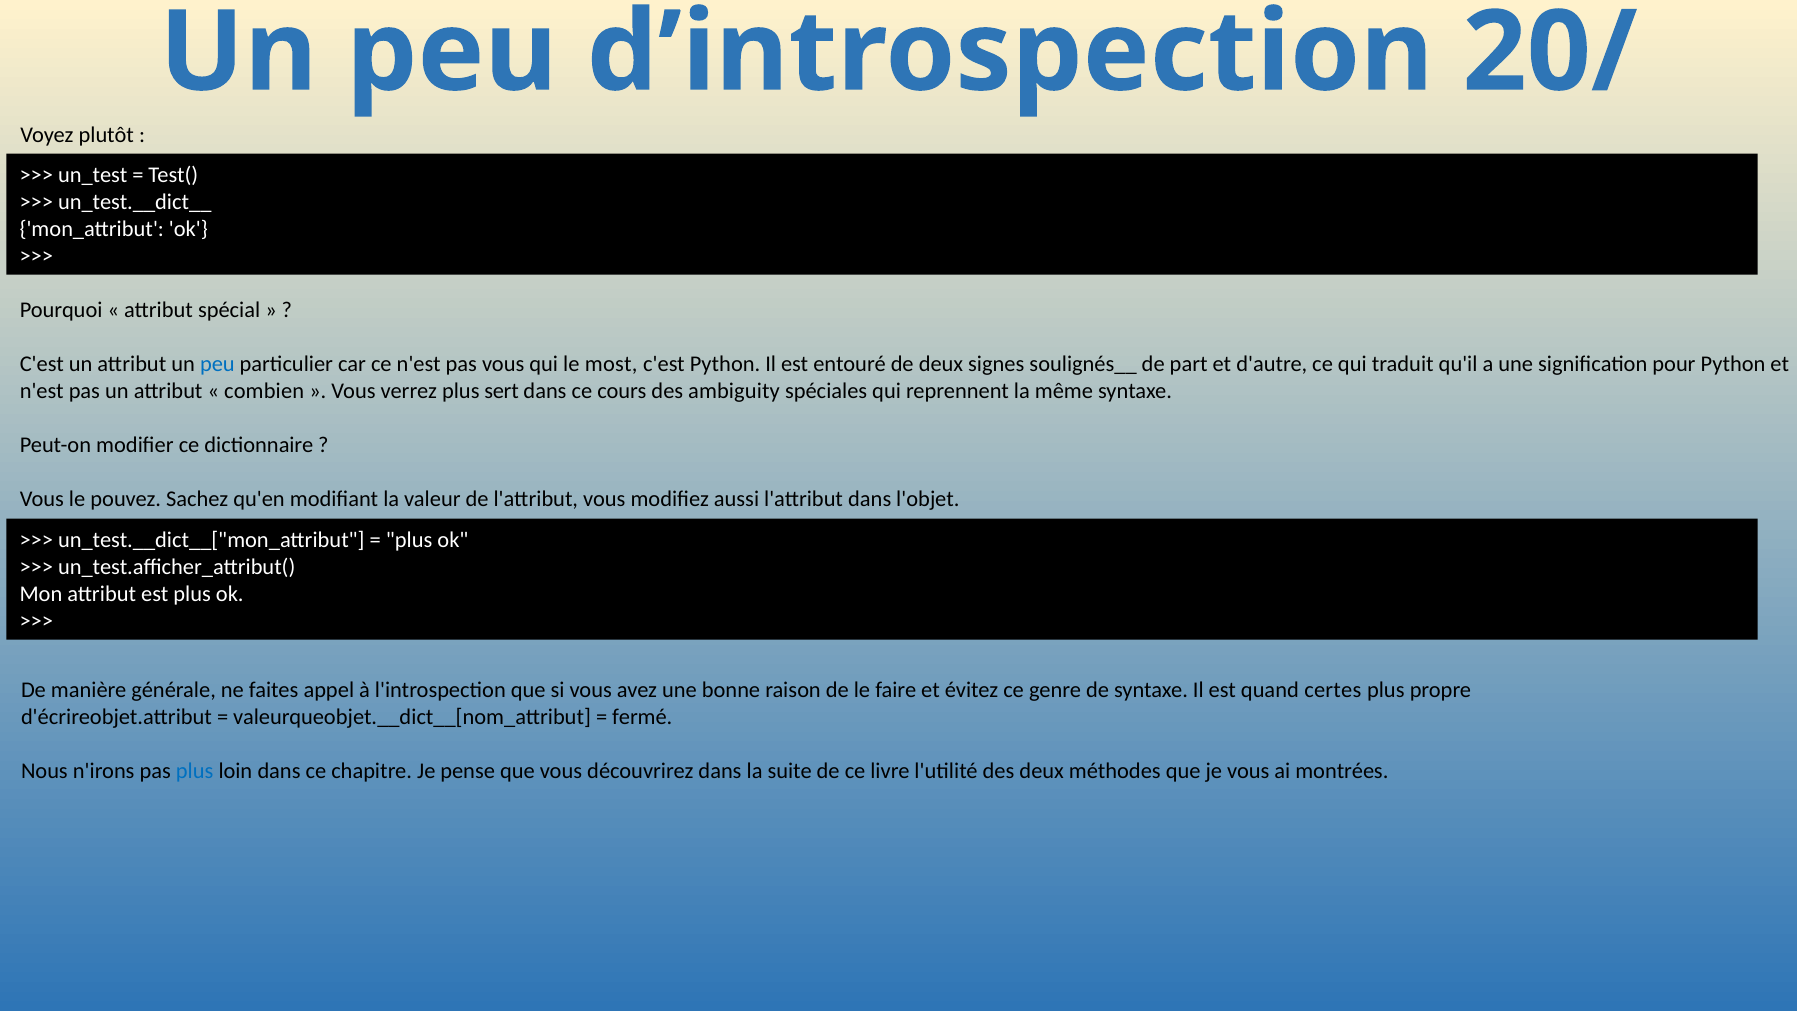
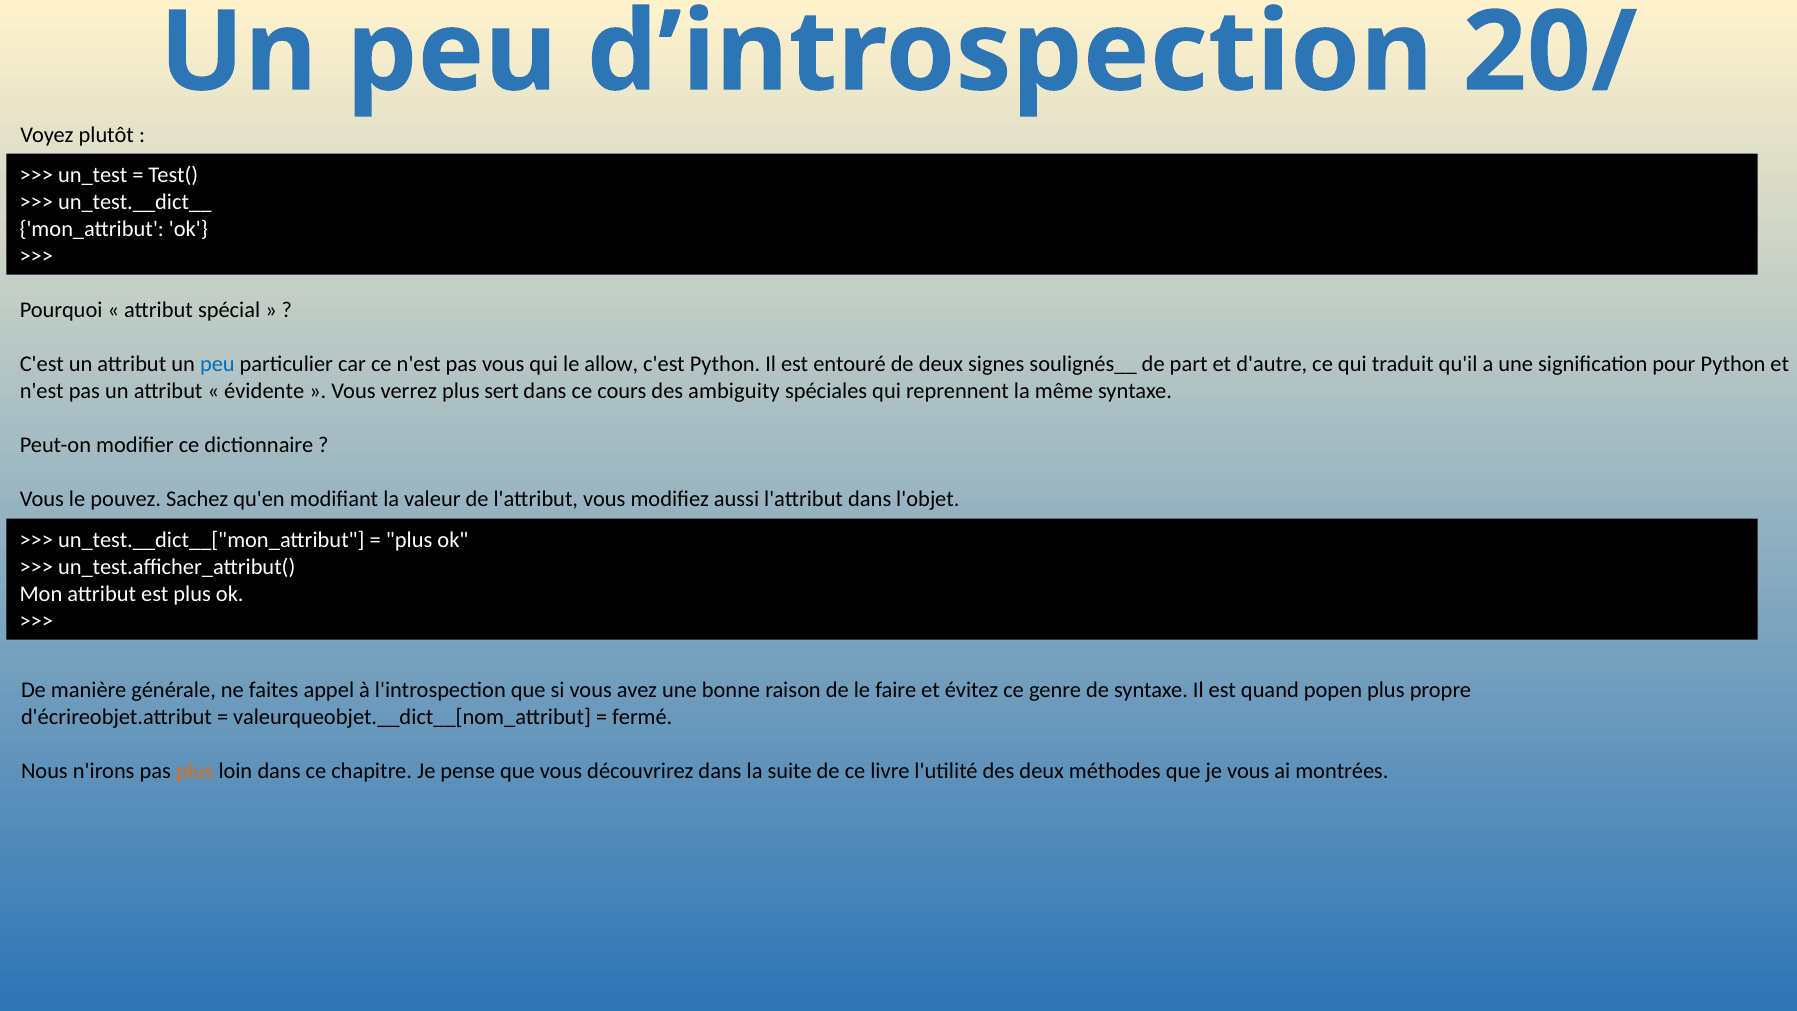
most: most -> allow (611, 364)
combien: combien -> évidente (264, 391)
certes: certes -> popen (1333, 690)
plus colour: blue -> orange (195, 770)
